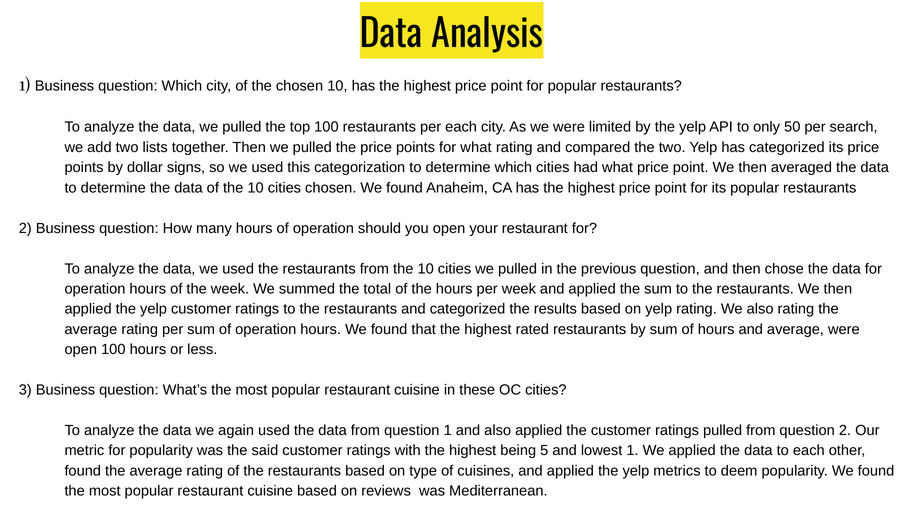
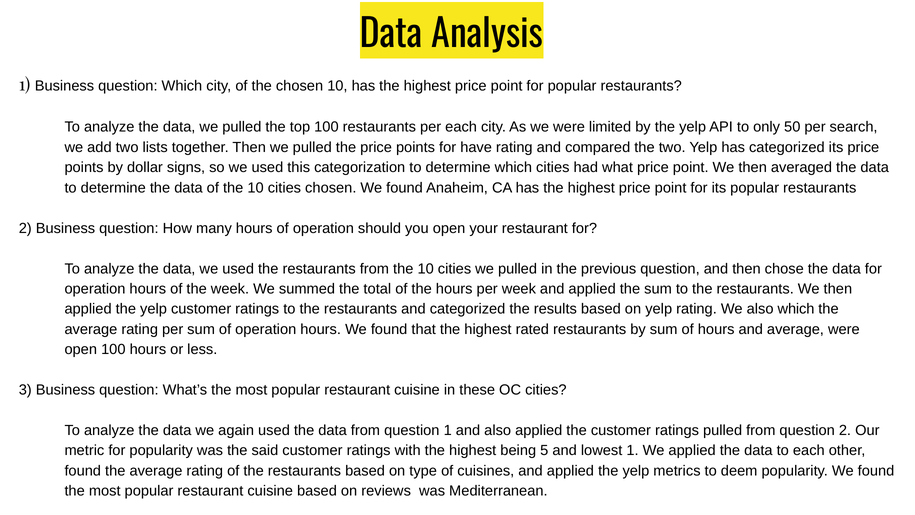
for what: what -> have (476, 147)
also rating: rating -> which (796, 309)
